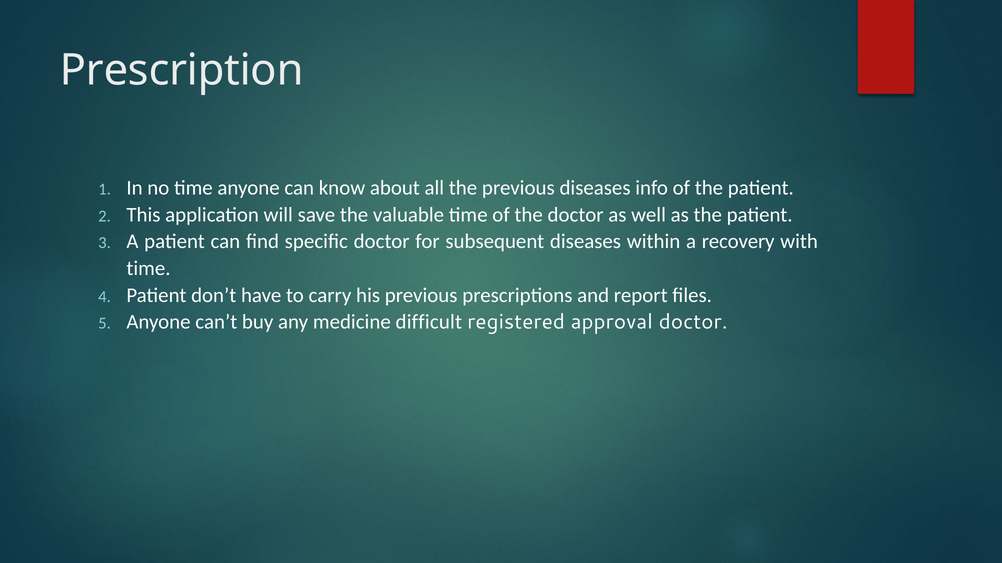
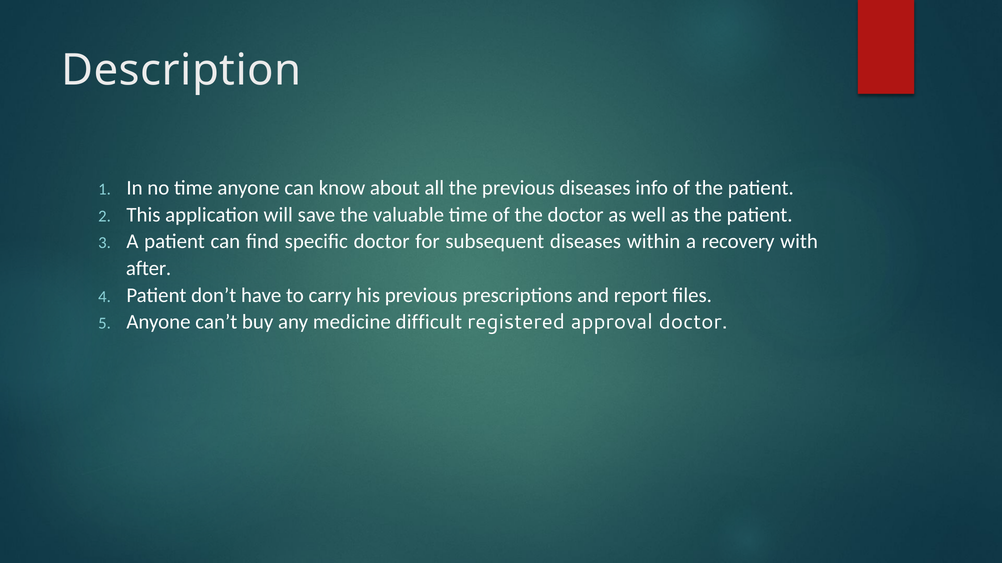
Prescription: Prescription -> Description (181, 70)
time: time -> after (149, 269)
